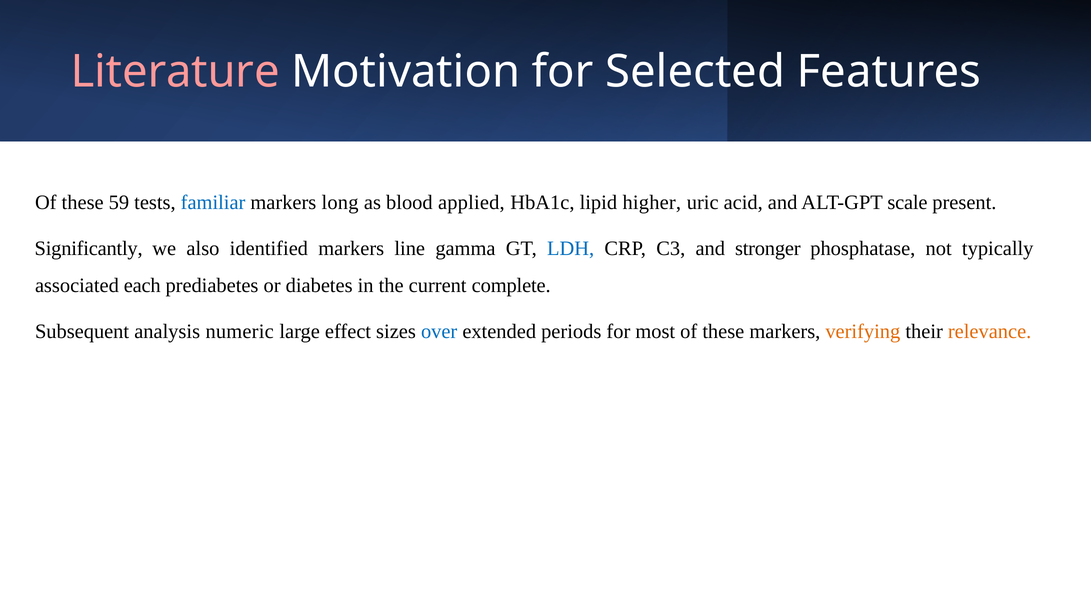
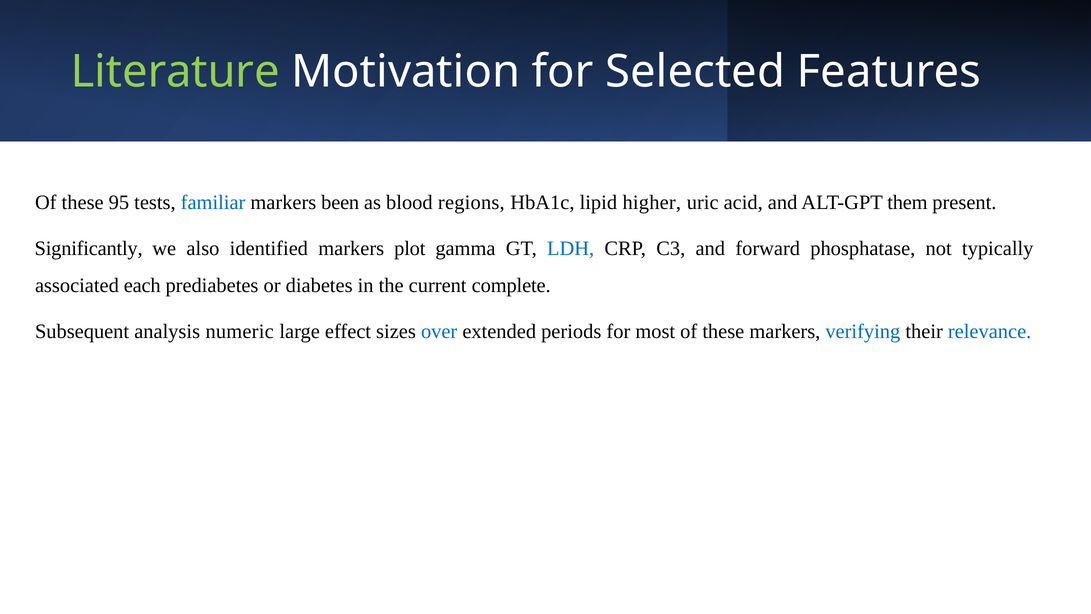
Literature colour: pink -> light green (175, 71)
59: 59 -> 95 (119, 203)
long: long -> been (340, 203)
applied: applied -> regions (471, 203)
scale: scale -> them (907, 203)
line: line -> plot (410, 248)
stronger: stronger -> forward (768, 248)
verifying colour: orange -> blue (863, 331)
relevance colour: orange -> blue (990, 331)
